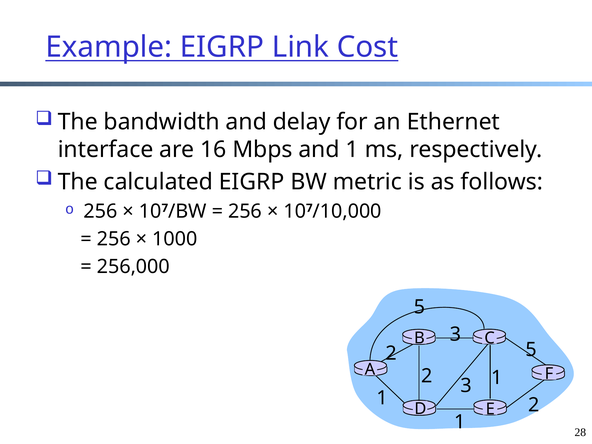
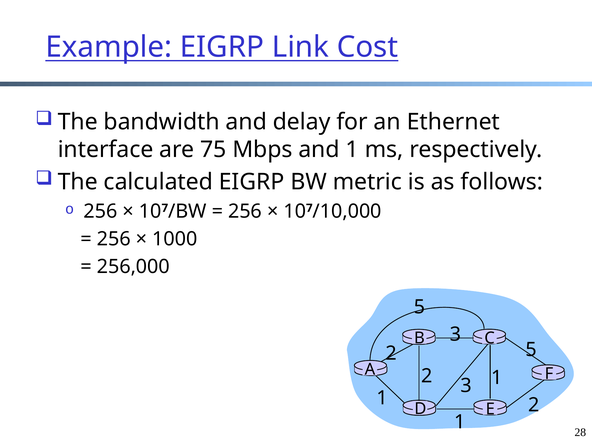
16: 16 -> 75 (213, 150)
